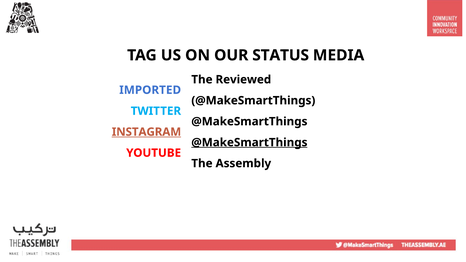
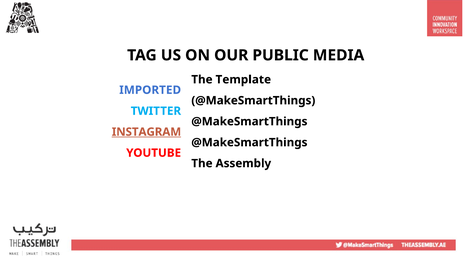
STATUS: STATUS -> PUBLIC (281, 55)
Reviewed: Reviewed -> Template (243, 80)
@MakeSmartThings underline: present -> none (249, 143)
